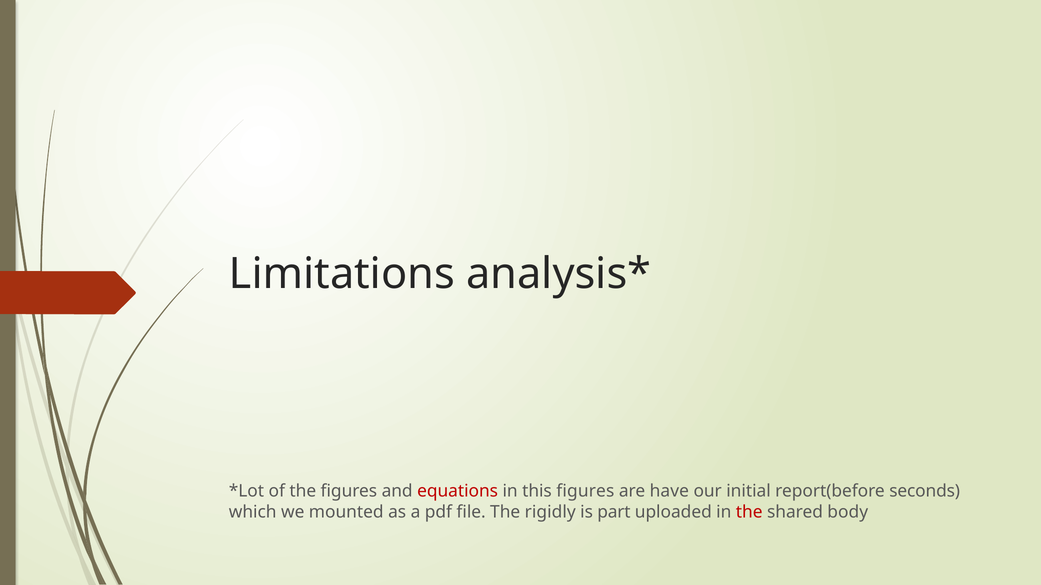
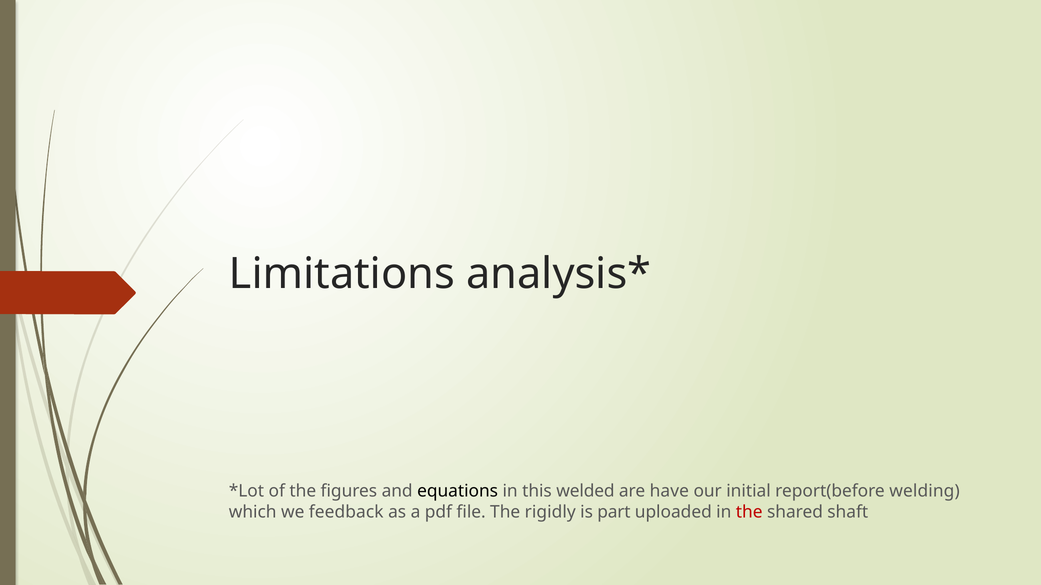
equations colour: red -> black (458, 492)
this figures: figures -> welded (585, 492)
seconds: seconds -> welding (925, 492)
mounted: mounted -> feedback (346, 512)
body: body -> shaft (848, 512)
